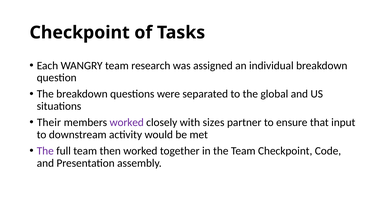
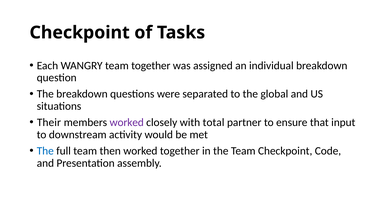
team research: research -> together (151, 65)
sizes: sizes -> total (214, 122)
The colour: purple -> blue (45, 151)
